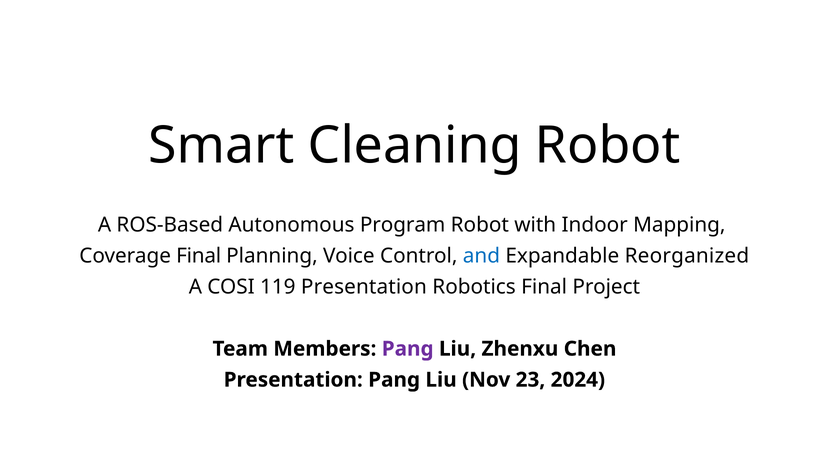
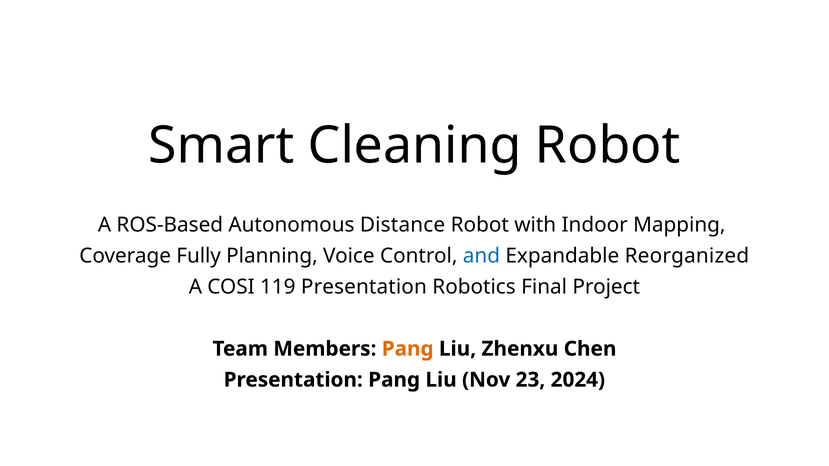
Program: Program -> Distance (403, 225)
Coverage Final: Final -> Fully (199, 256)
Pang colour: purple -> orange (408, 349)
